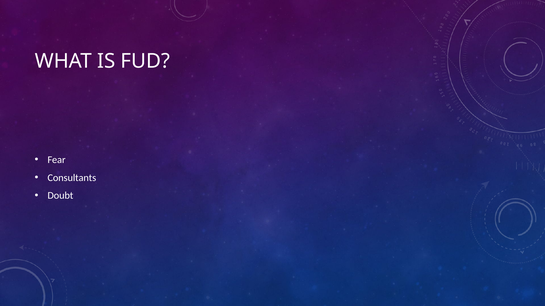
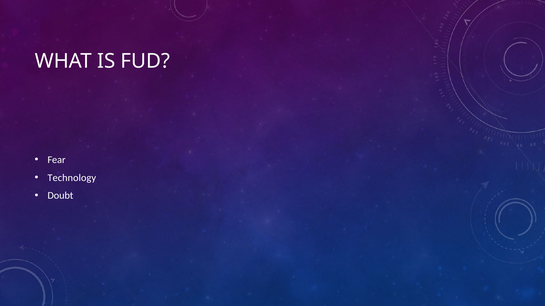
Consultants: Consultants -> Technology (72, 178)
